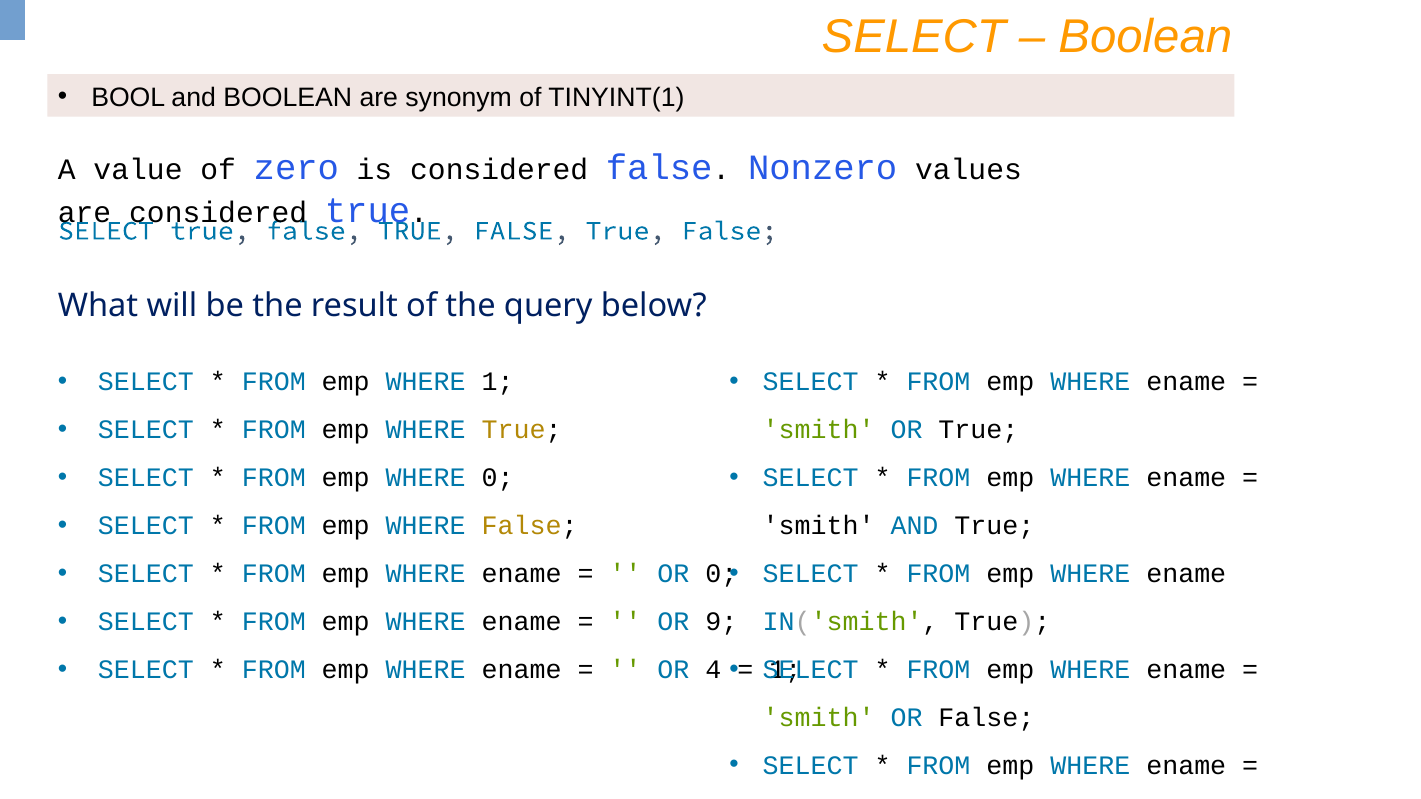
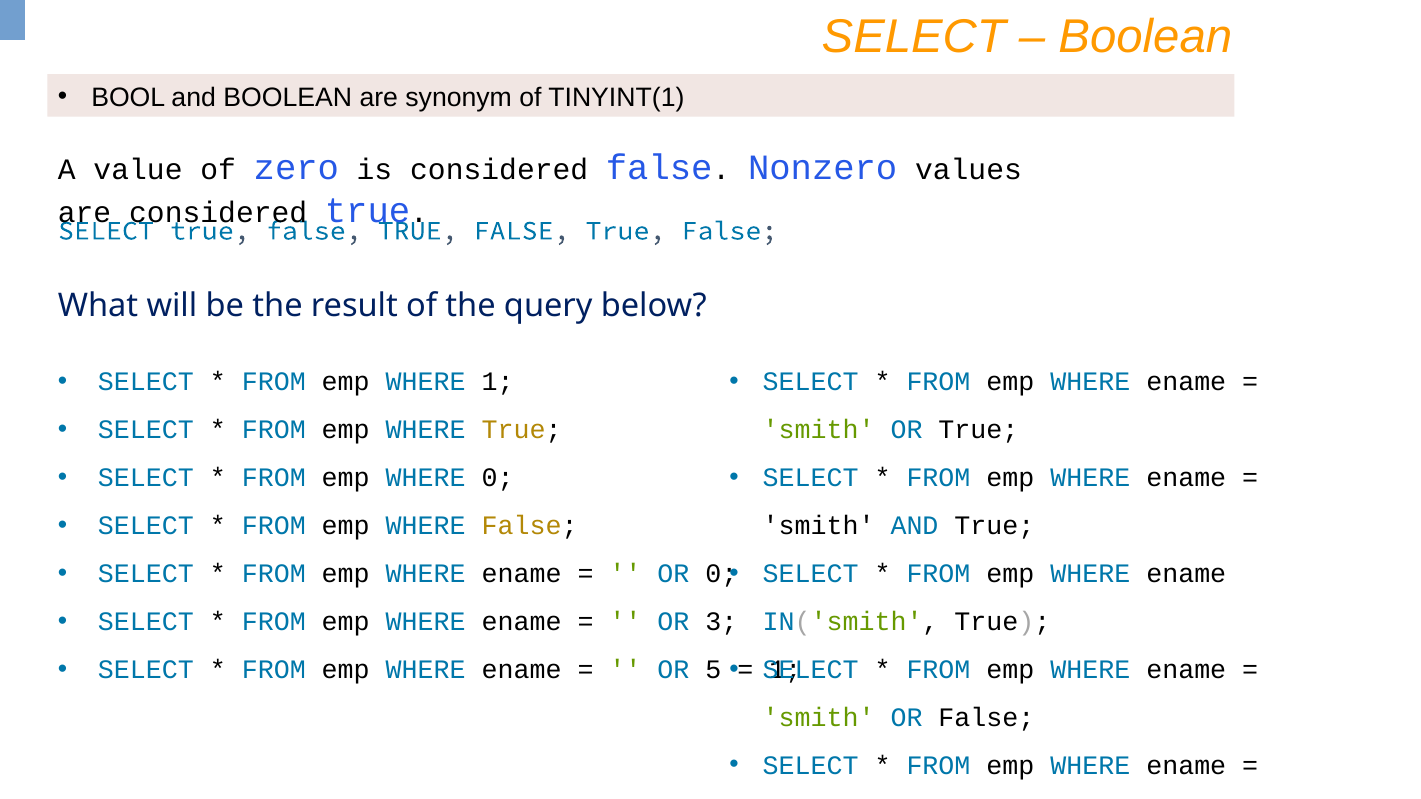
9: 9 -> 3 (721, 622)
4: 4 -> 5 (713, 670)
